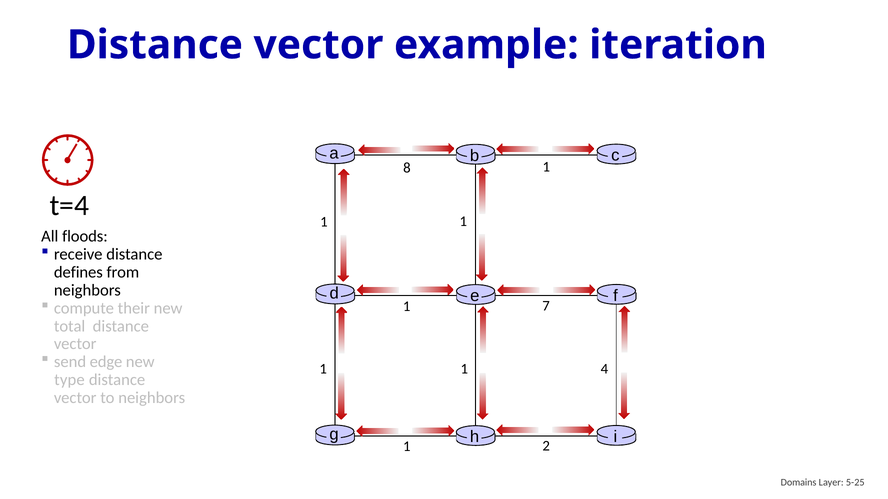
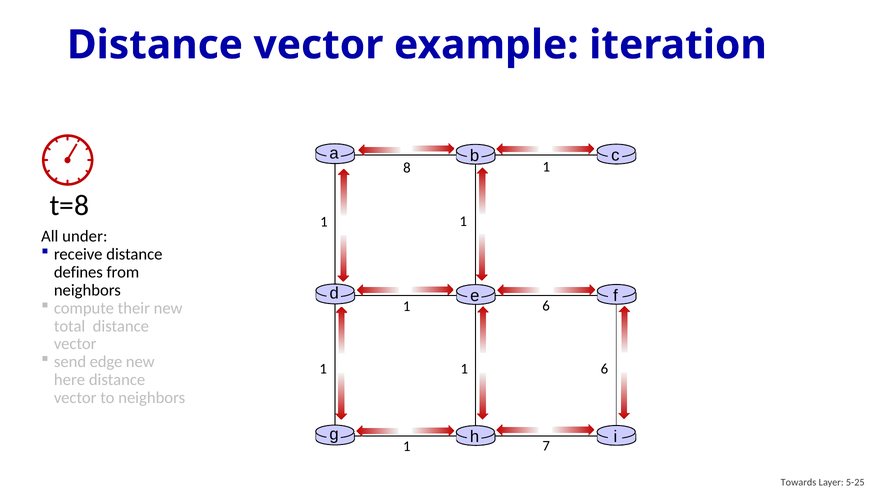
t=4: t=4 -> t=8 (69, 205)
floods: floods -> under (85, 236)
7: 7 -> 6 (546, 306)
1 1 4: 4 -> 6 (604, 369)
type: type -> here (70, 380)
2: 2 -> 7 (546, 446)
Domains: Domains -> Towards (799, 483)
